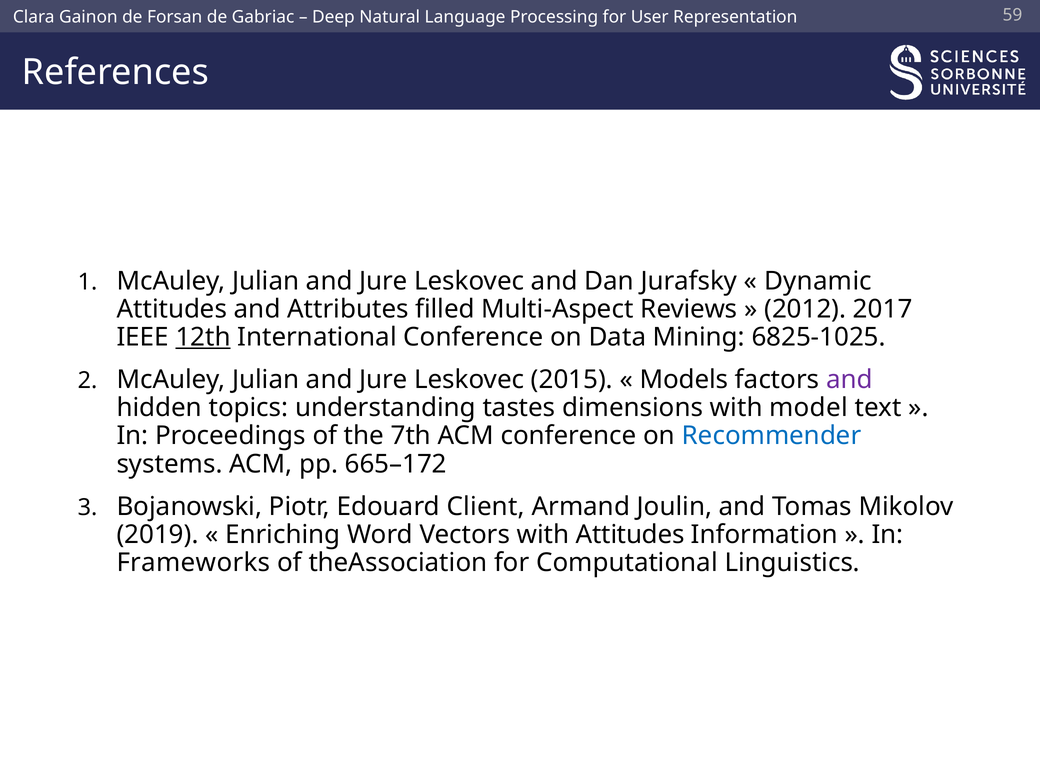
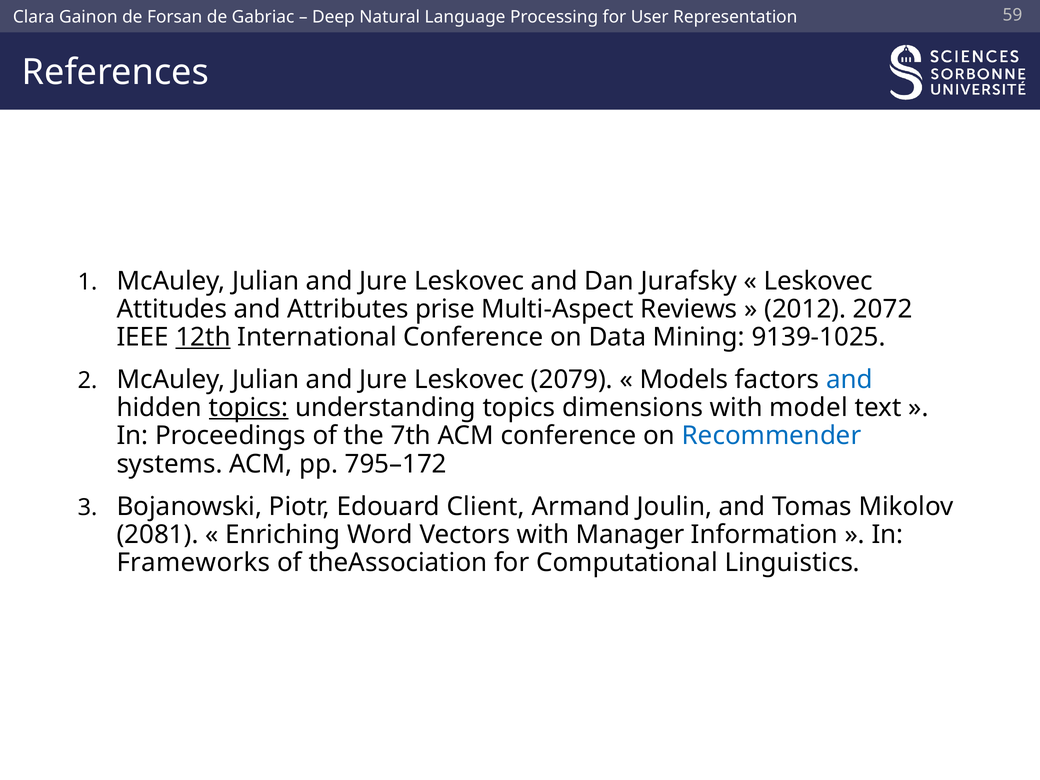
Dynamic: Dynamic -> Leskovec (818, 281)
filled: filled -> prise (445, 309)
2017: 2017 -> 2072 (883, 309)
6825-1025: 6825-1025 -> 9139-1025 (819, 337)
2015: 2015 -> 2079 (572, 380)
and colour: purple -> blue (849, 380)
topics underline: none -> present (249, 408)
understanding tastes: tastes -> topics (519, 408)
665–172: 665–172 -> 795–172 (396, 464)
2019: 2019 -> 2081 (158, 535)
with Attitudes: Attitudes -> Manager (630, 535)
